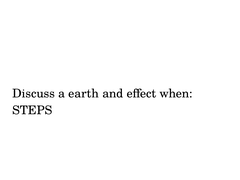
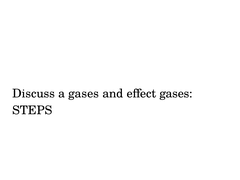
a earth: earth -> gases (84, 94)
effect when: when -> gases (176, 94)
